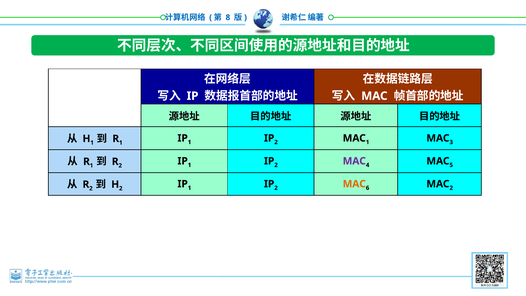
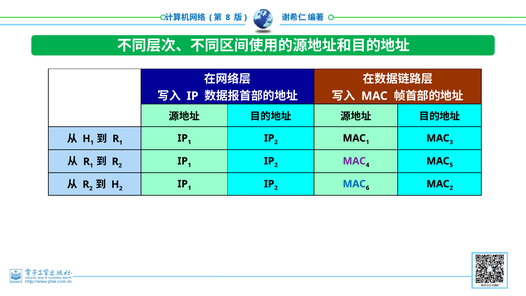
MAC colour: orange -> blue (354, 184)
